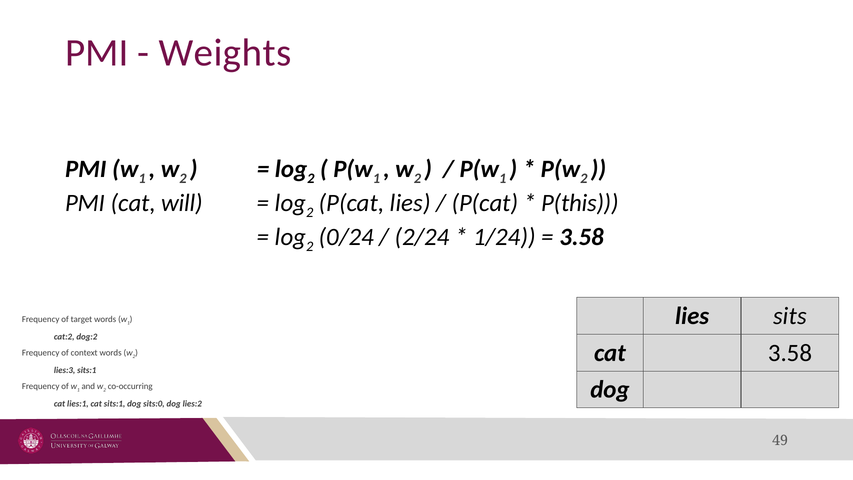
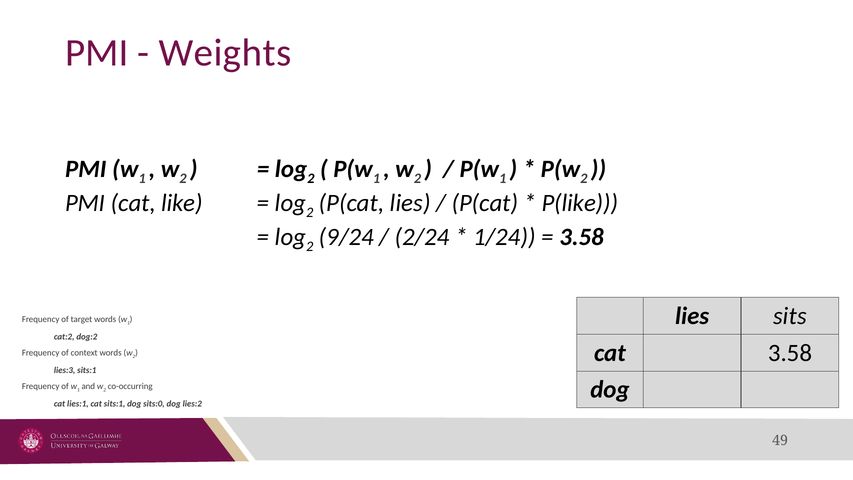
will: will -> like (182, 203)
P(this: P(this -> P(like (580, 203)
0/24: 0/24 -> 9/24 (346, 237)
